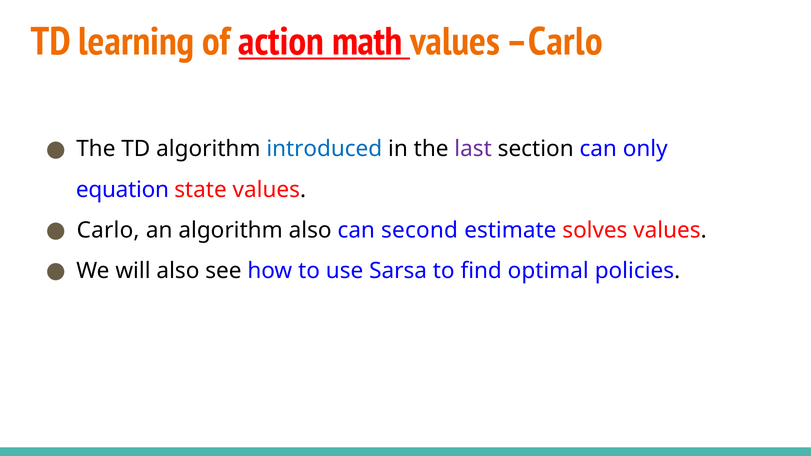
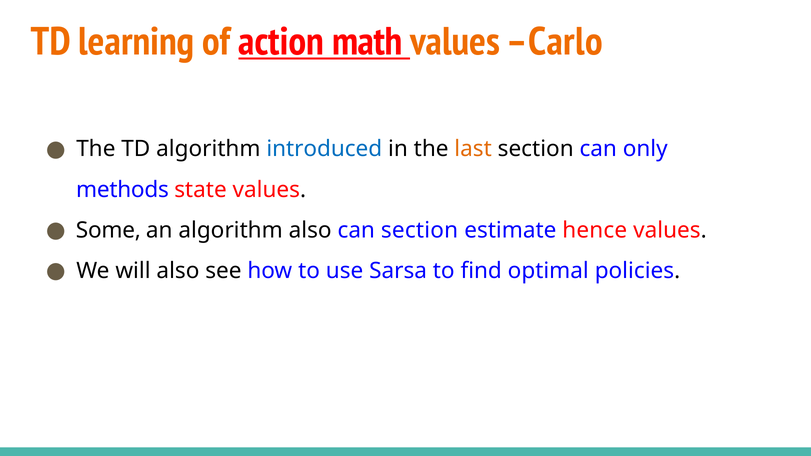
last colour: purple -> orange (473, 149)
equation: equation -> methods (122, 190)
Carlo: Carlo -> Some (108, 230)
can second: second -> section (420, 230)
solves: solves -> hence (595, 230)
